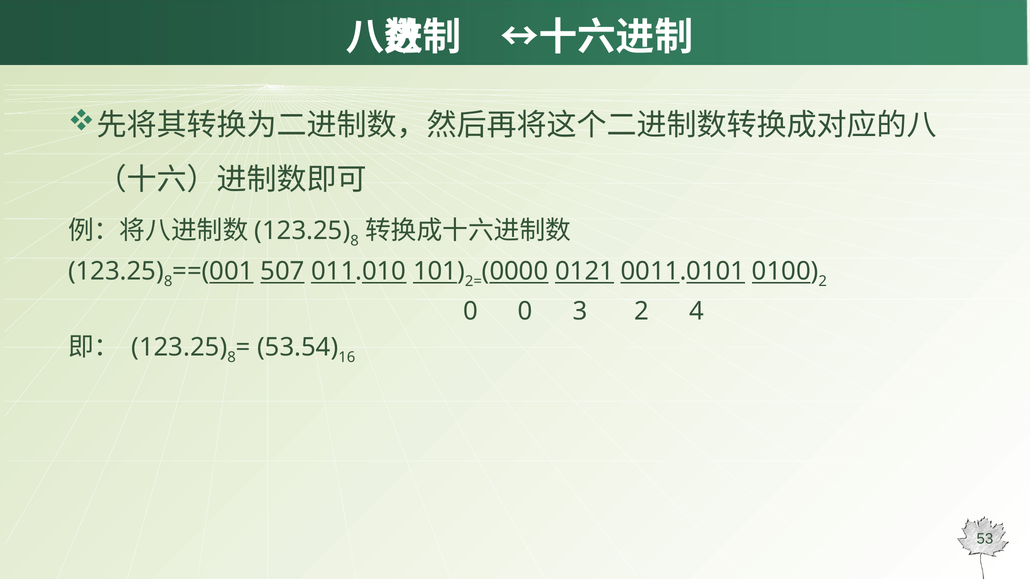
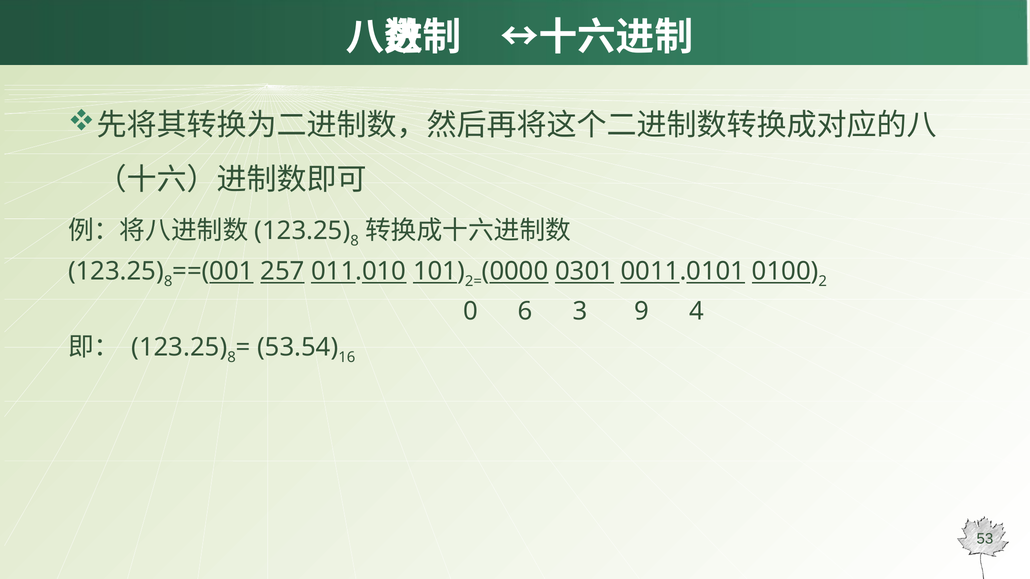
507: 507 -> 257 (282, 271)
0121: 0121 -> 0301 (585, 271)
0 0: 0 -> 6 (525, 312)
3 2: 2 -> 9 (642, 312)
